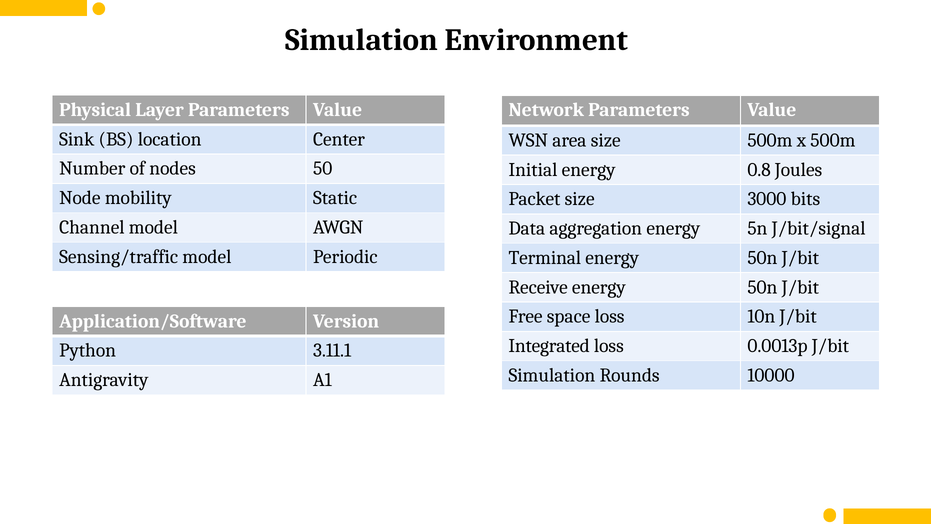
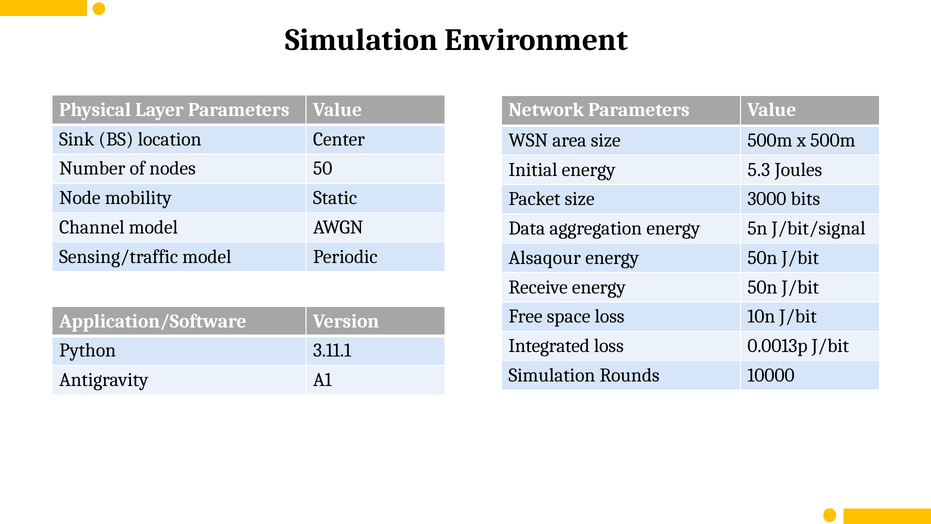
0.8: 0.8 -> 5.3 (759, 170)
Terminal: Terminal -> Alsaqour (545, 258)
